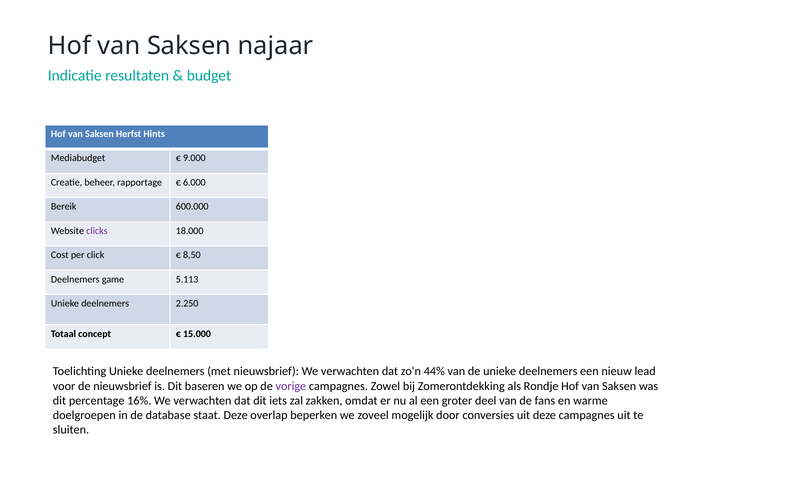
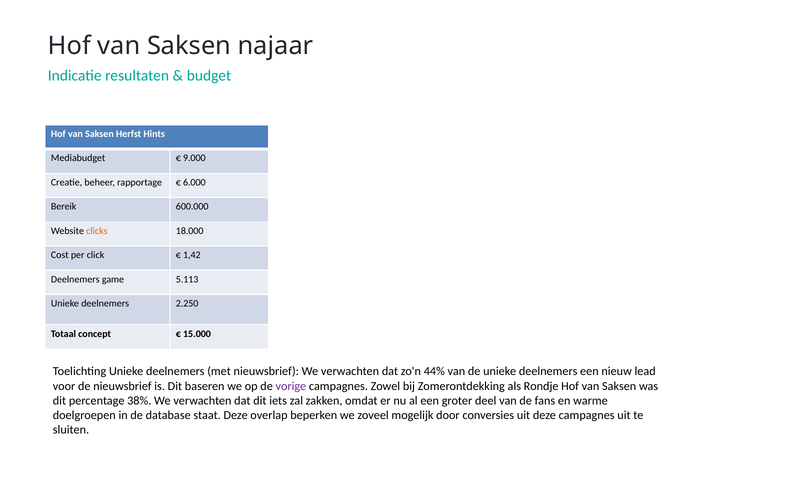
clicks colour: purple -> orange (97, 231)
8,50: 8,50 -> 1,42 (192, 255)
16%: 16% -> 38% (139, 401)
